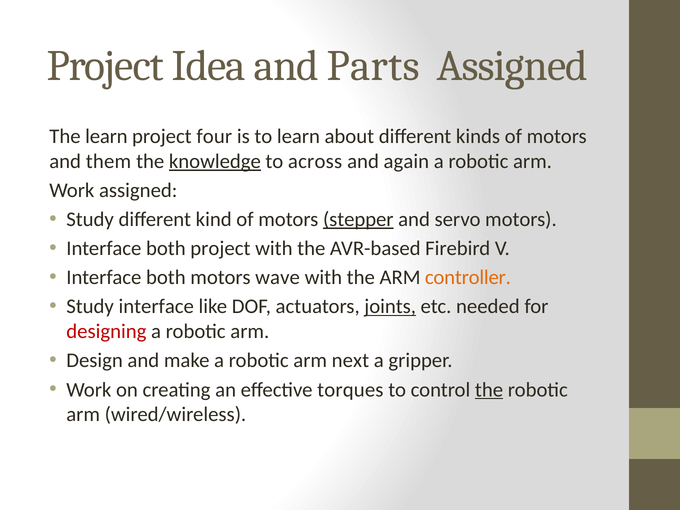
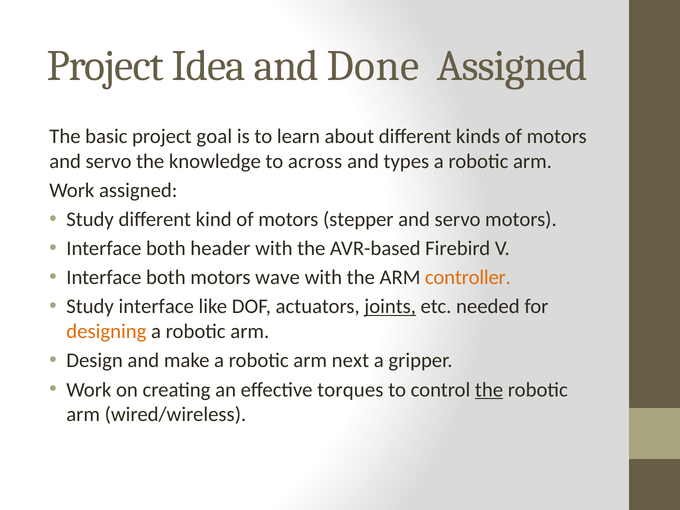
Parts: Parts -> Done (373, 66)
The learn: learn -> basic (106, 136)
four: four -> goal (214, 136)
them: them -> servo (109, 161)
knowledge underline: present -> none (215, 161)
again: again -> types (406, 161)
stepper underline: present -> none (358, 219)
both project: project -> header (220, 248)
designing colour: red -> orange (106, 332)
